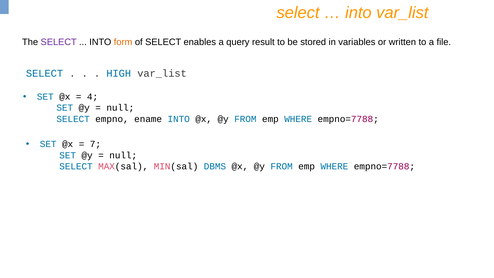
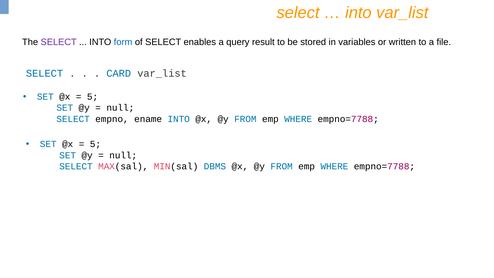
form colour: orange -> blue (123, 42)
HIGH: HIGH -> CARD (119, 73)
4: 4 -> 5 (93, 97)
7: 7 -> 5 (95, 144)
